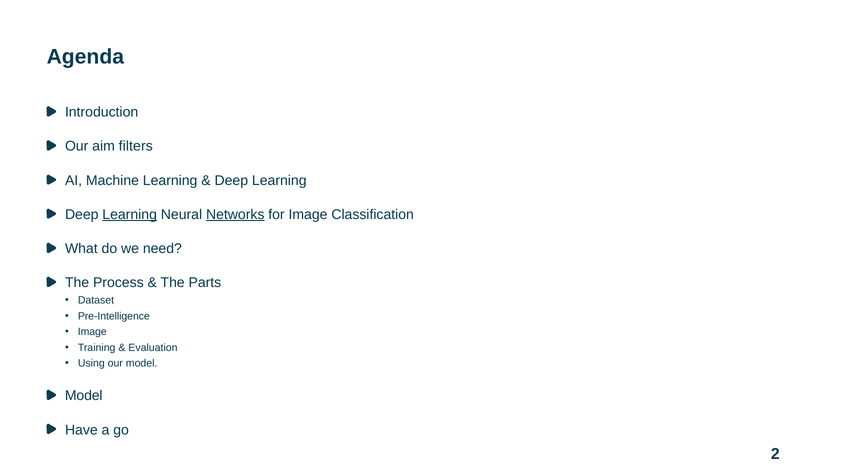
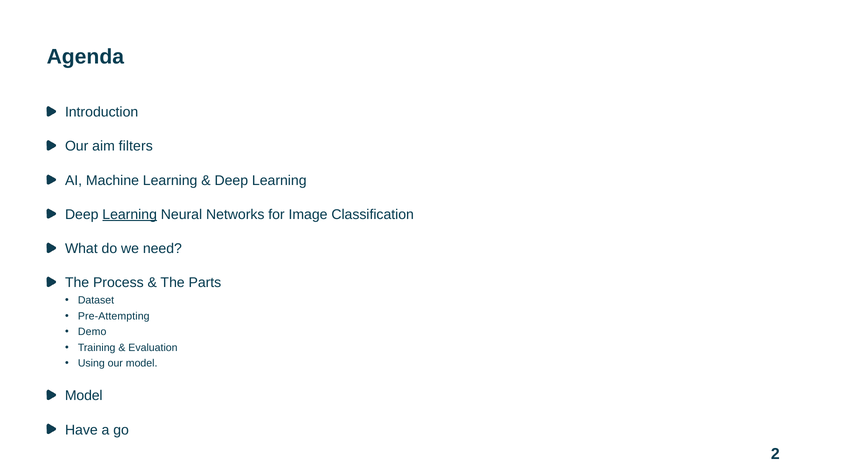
Networks underline: present -> none (235, 214)
Pre-Intelligence: Pre-Intelligence -> Pre-Attempting (114, 316)
Image: Image -> Demo (92, 332)
